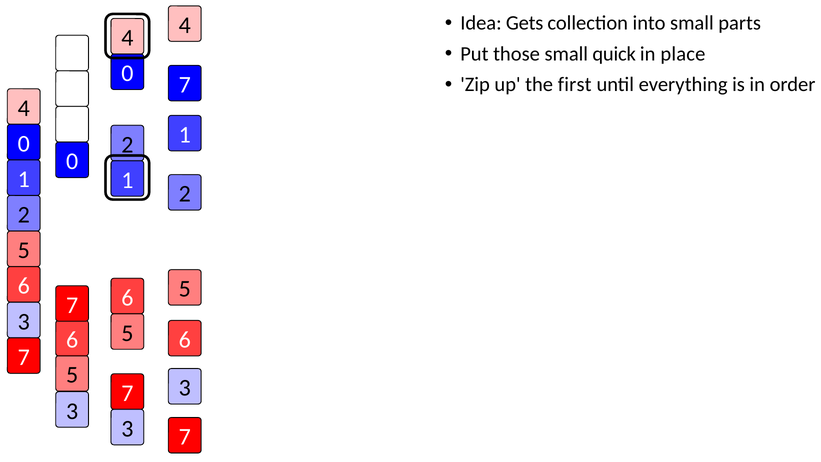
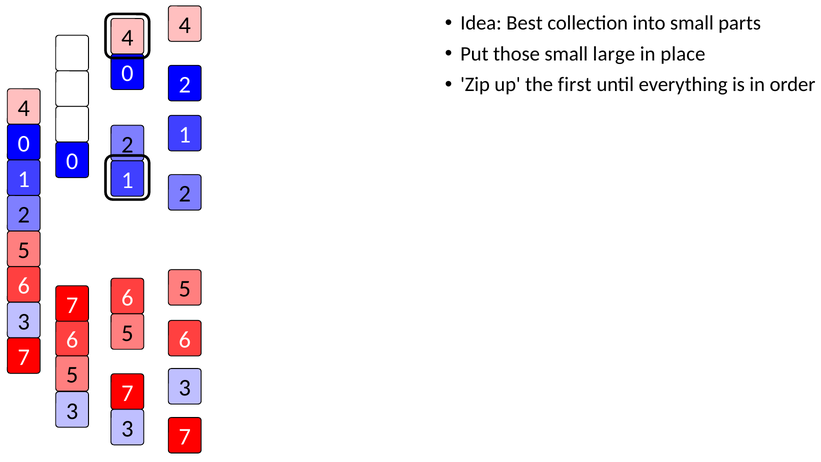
Gets: Gets -> Best (525, 23)
quick: quick -> large (614, 54)
0 7: 7 -> 2 (185, 85)
